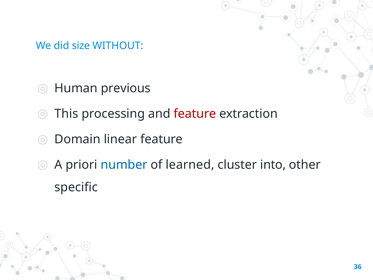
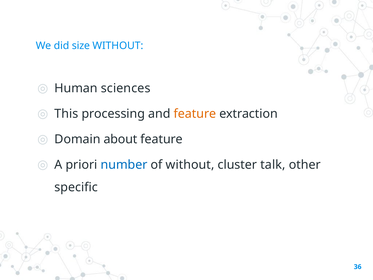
previous: previous -> sciences (126, 88)
feature colour: red -> orange (195, 114)
linear: linear -> about (120, 139)
of learned: learned -> without (190, 165)
into: into -> talk (273, 165)
